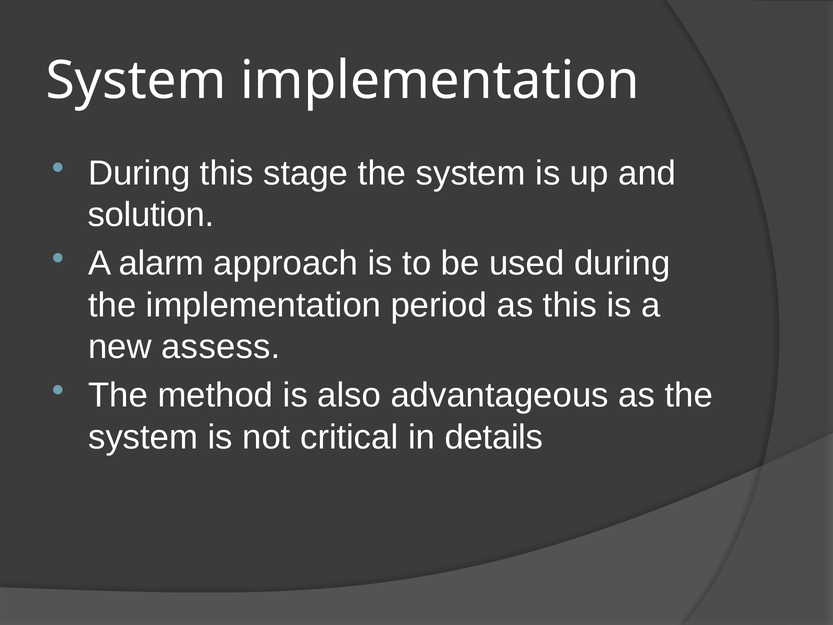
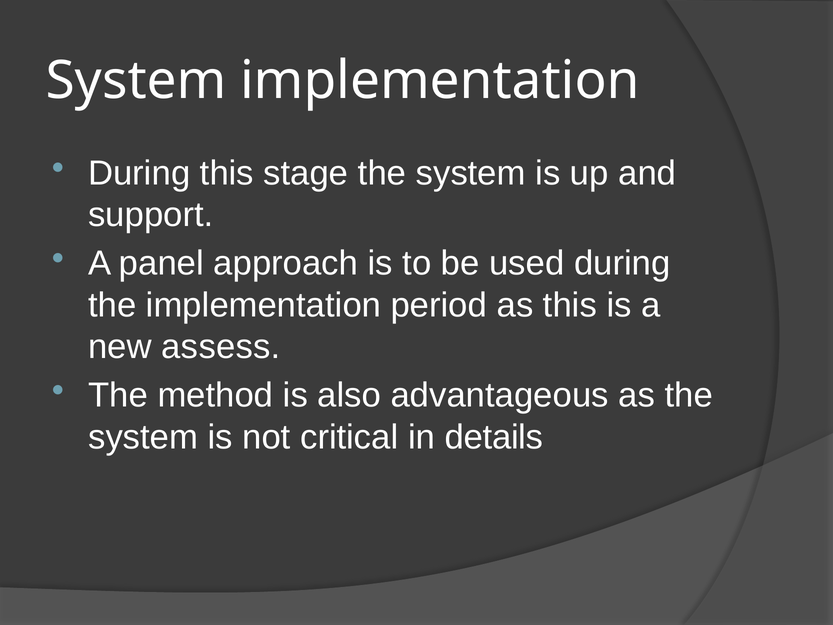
solution: solution -> support (151, 215)
alarm: alarm -> panel (161, 263)
